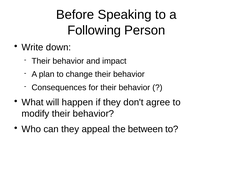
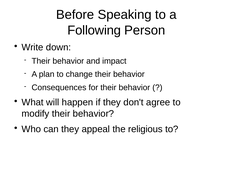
between: between -> religious (145, 129)
